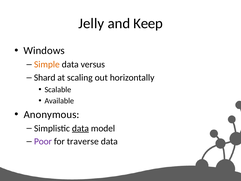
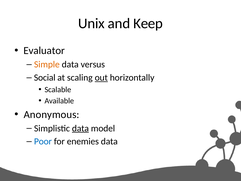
Jelly: Jelly -> Unix (91, 23)
Windows: Windows -> Evaluator (44, 51)
Shard: Shard -> Social (45, 78)
out underline: none -> present (101, 78)
Poor colour: purple -> blue (43, 141)
traverse: traverse -> enemies (83, 141)
